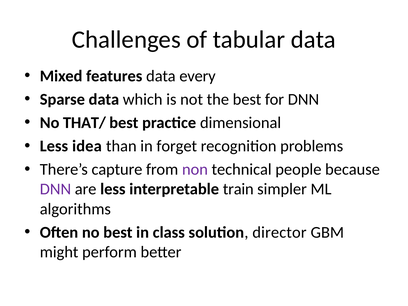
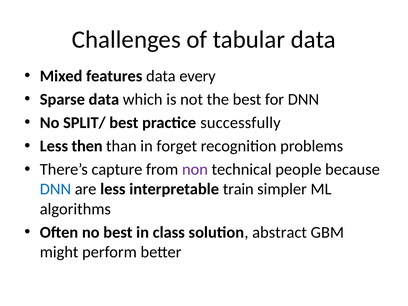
THAT/: THAT/ -> SPLIT/ (84, 123)
dimensional: dimensional -> successfully (240, 123)
idea: idea -> then (87, 146)
DNN colour: purple -> blue (55, 189)
director: director -> abstract (280, 232)
